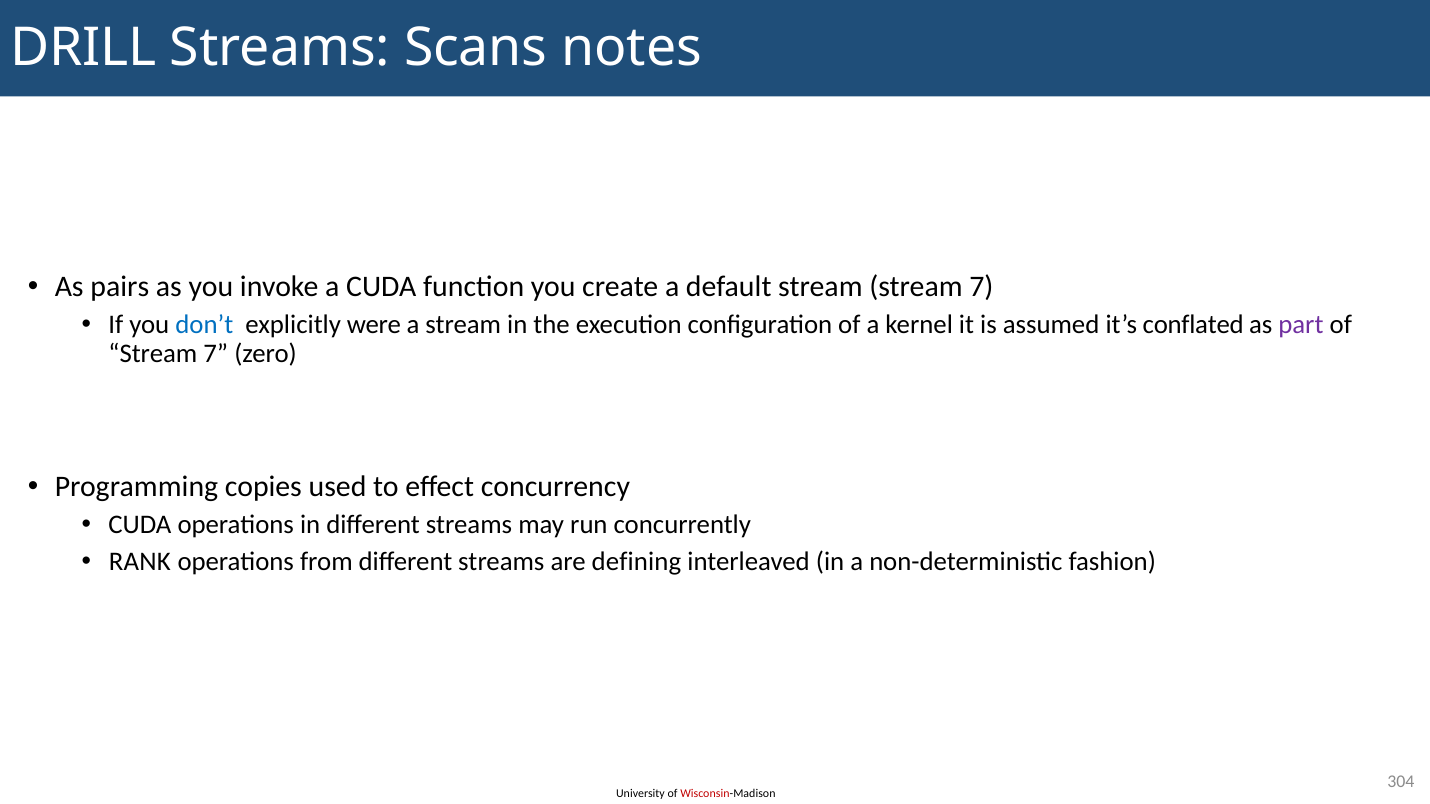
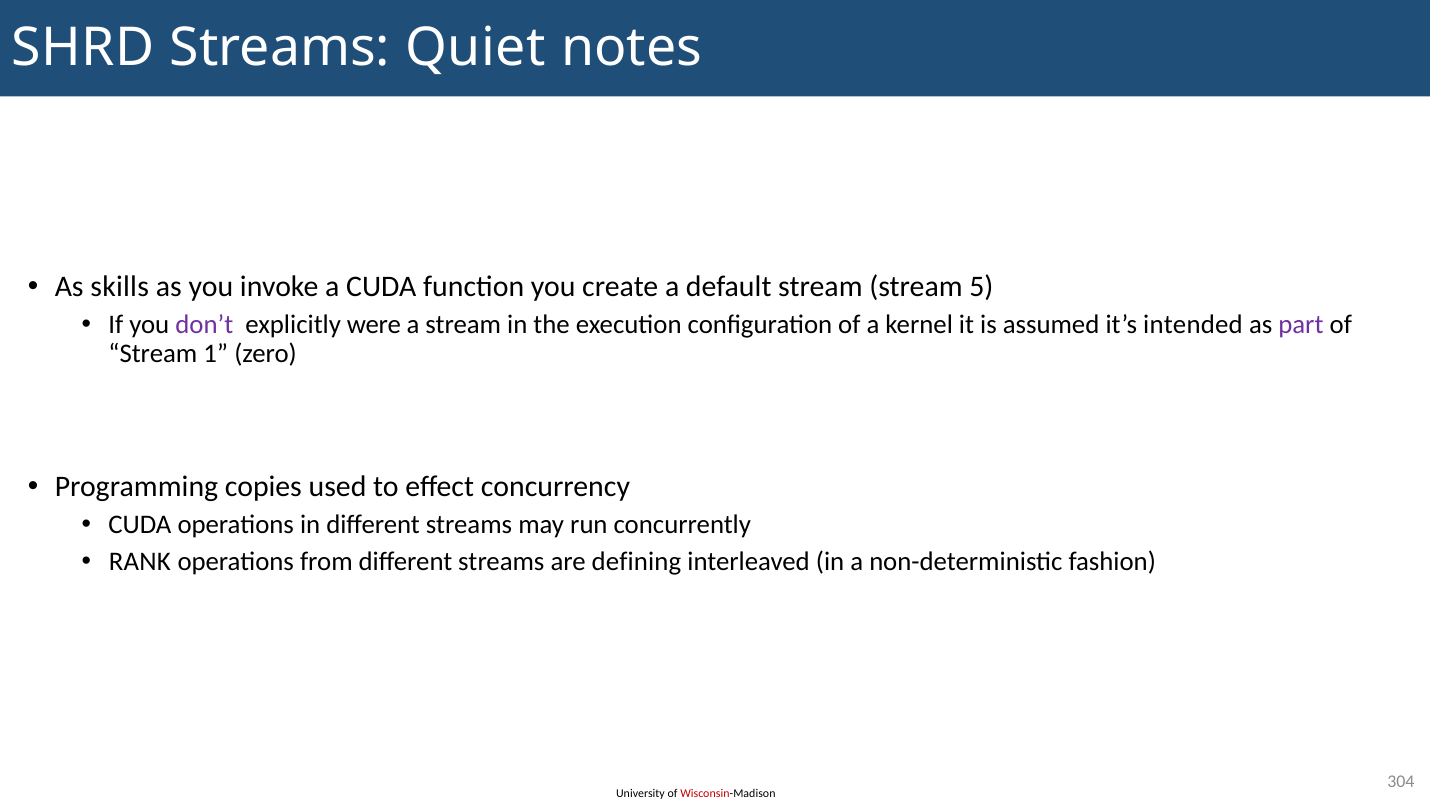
DRILL: DRILL -> SHRD (83, 48)
Scans: Scans -> Quiet (475, 48)
pairs: pairs -> skills (120, 287)
stream stream 7: 7 -> 5 (981, 287)
don’t colour: blue -> purple (204, 325)
conflated: conflated -> intended (1193, 325)
7: 7 -> 1 (216, 354)
